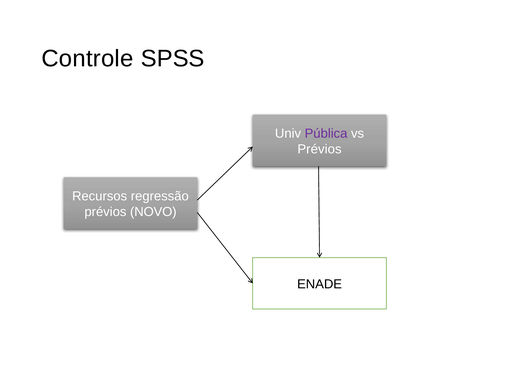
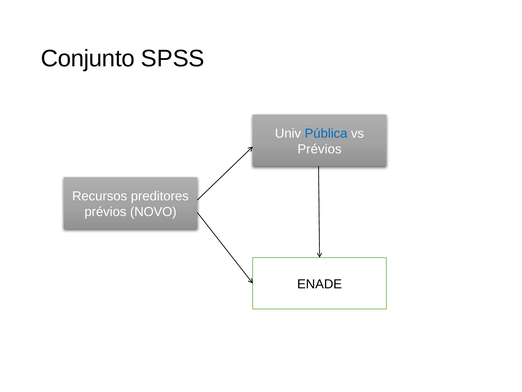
Controle: Controle -> Conjunto (88, 59)
Pública colour: purple -> blue (326, 133)
regressão: regressão -> preditores (160, 196)
